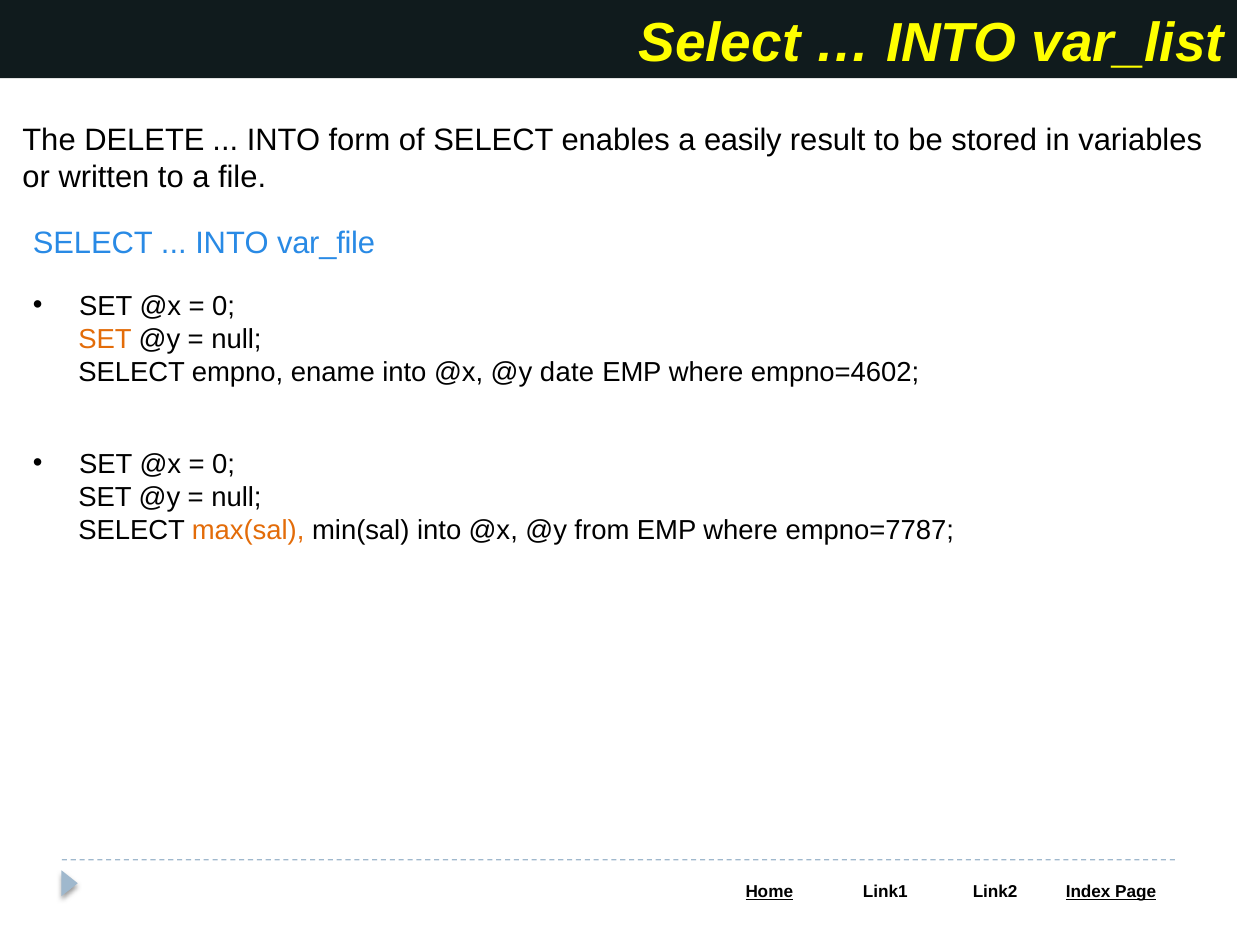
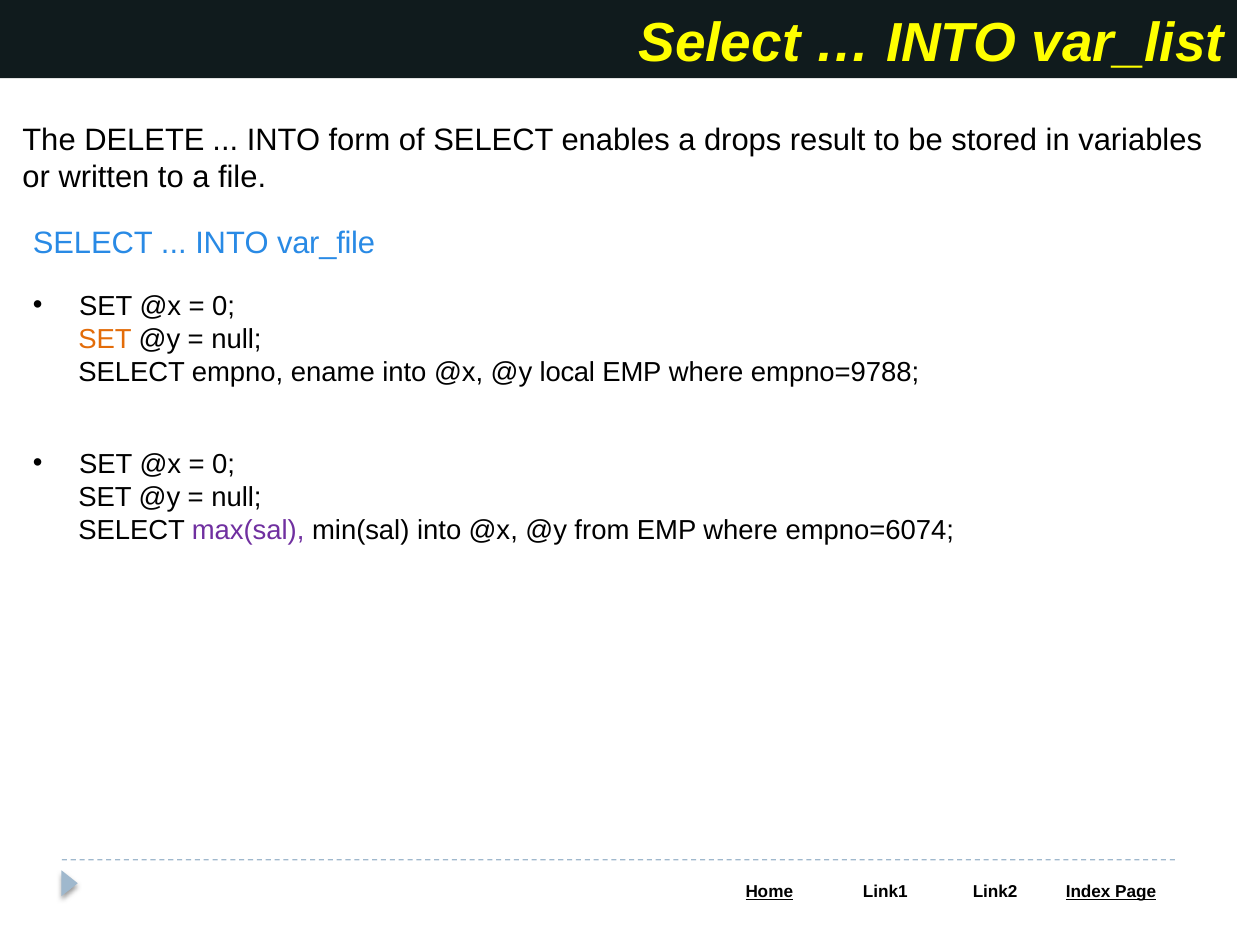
easily: easily -> drops (743, 140)
date: date -> local (567, 372)
empno=4602: empno=4602 -> empno=9788 (835, 372)
max(sal colour: orange -> purple (248, 530)
empno=7787: empno=7787 -> empno=6074 (870, 530)
